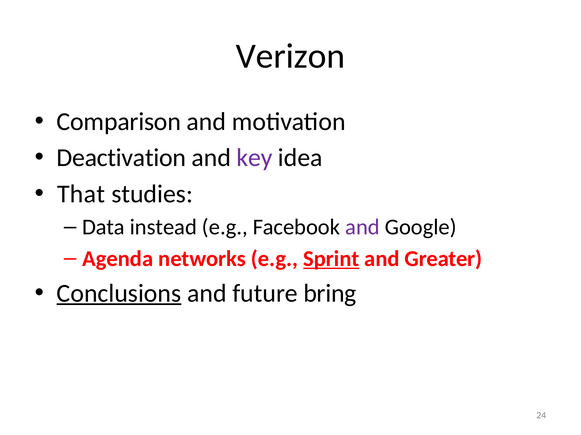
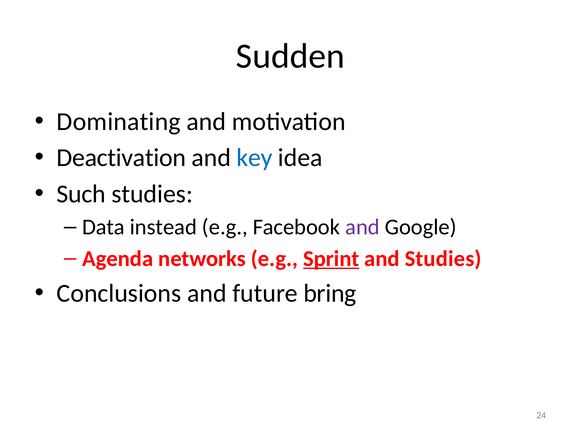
Verizon: Verizon -> Sudden (290, 56)
Comparison: Comparison -> Dominating (119, 122)
key colour: purple -> blue (255, 158)
That: That -> Such (81, 194)
and Greater: Greater -> Studies (443, 259)
Conclusions underline: present -> none (119, 294)
